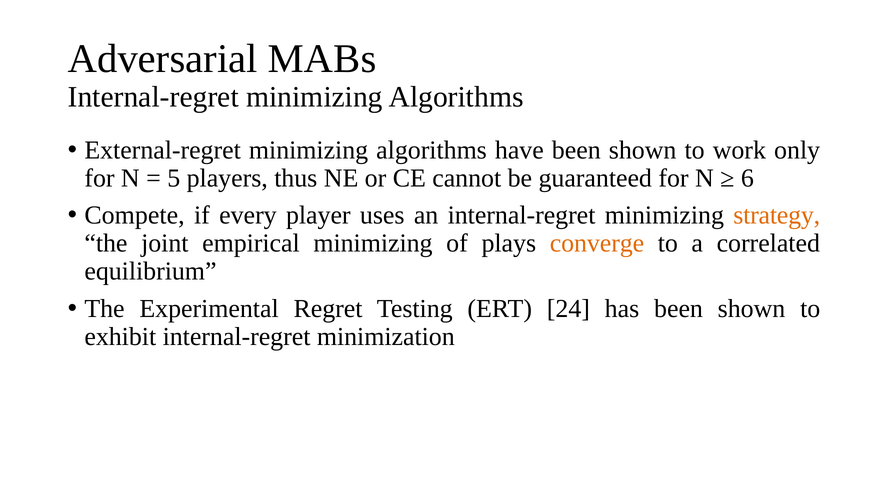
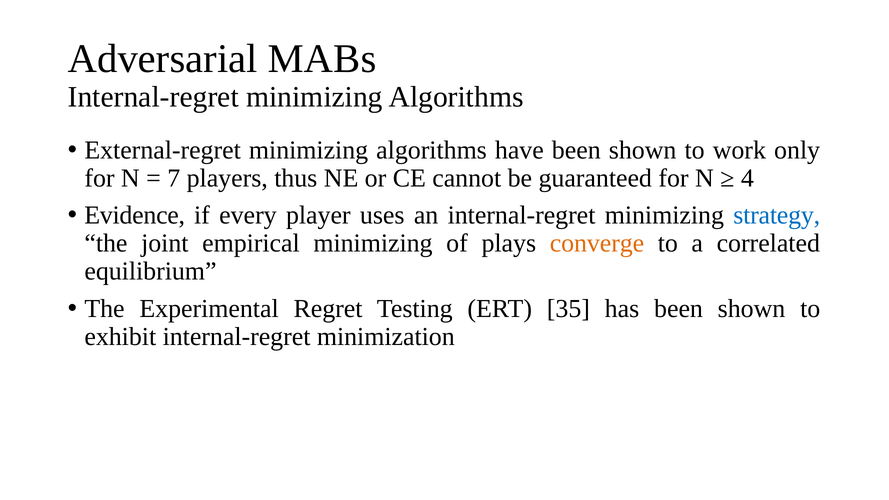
5: 5 -> 7 (174, 178)
6: 6 -> 4 (747, 178)
Compete: Compete -> Evidence (135, 215)
strategy colour: orange -> blue (777, 215)
24: 24 -> 35 (568, 309)
